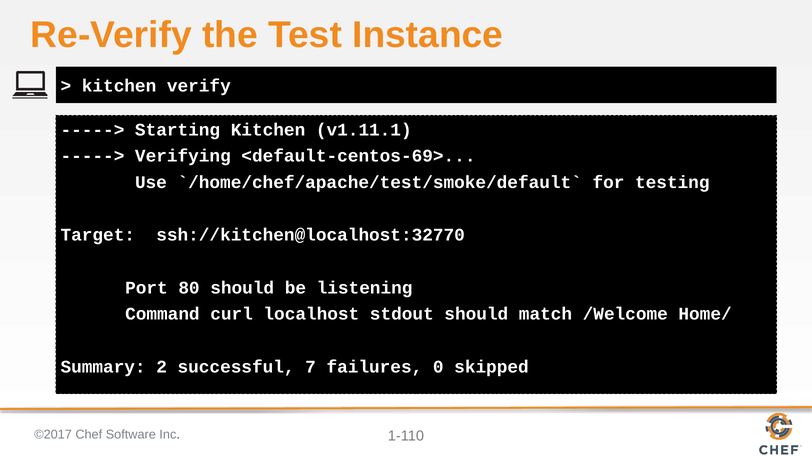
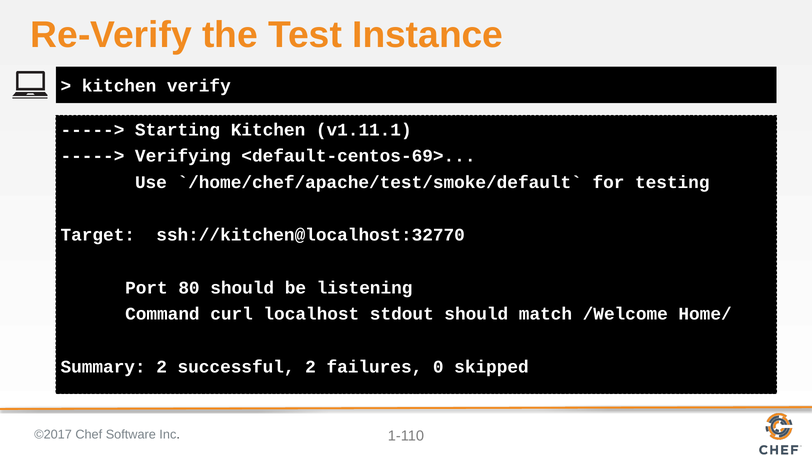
successful 7: 7 -> 2 (311, 367)
